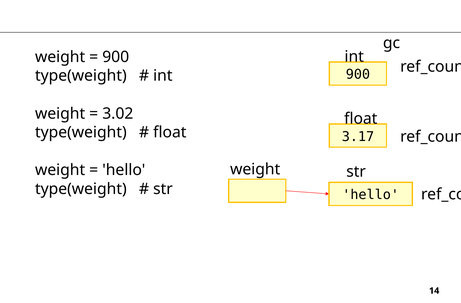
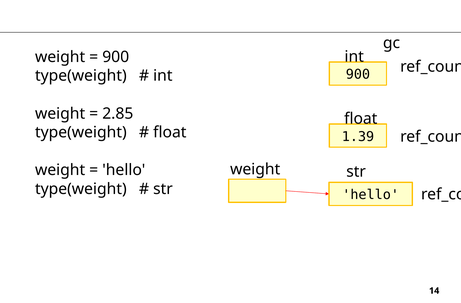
3.02: 3.02 -> 2.85 (118, 113)
3.17: 3.17 -> 1.39 (358, 136)
